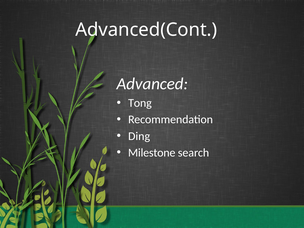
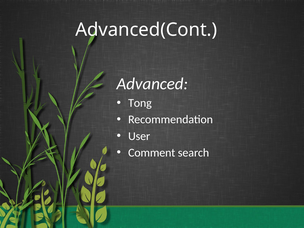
Ding: Ding -> User (139, 136)
Milestone: Milestone -> Comment (152, 153)
